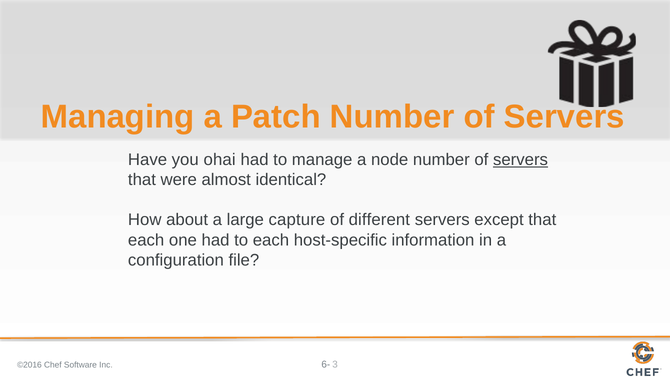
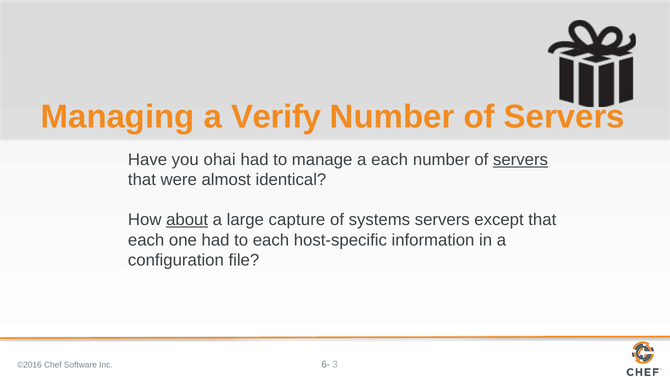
Patch: Patch -> Verify (276, 117)
a node: node -> each (390, 159)
about underline: none -> present (187, 220)
different: different -> systems (379, 220)
